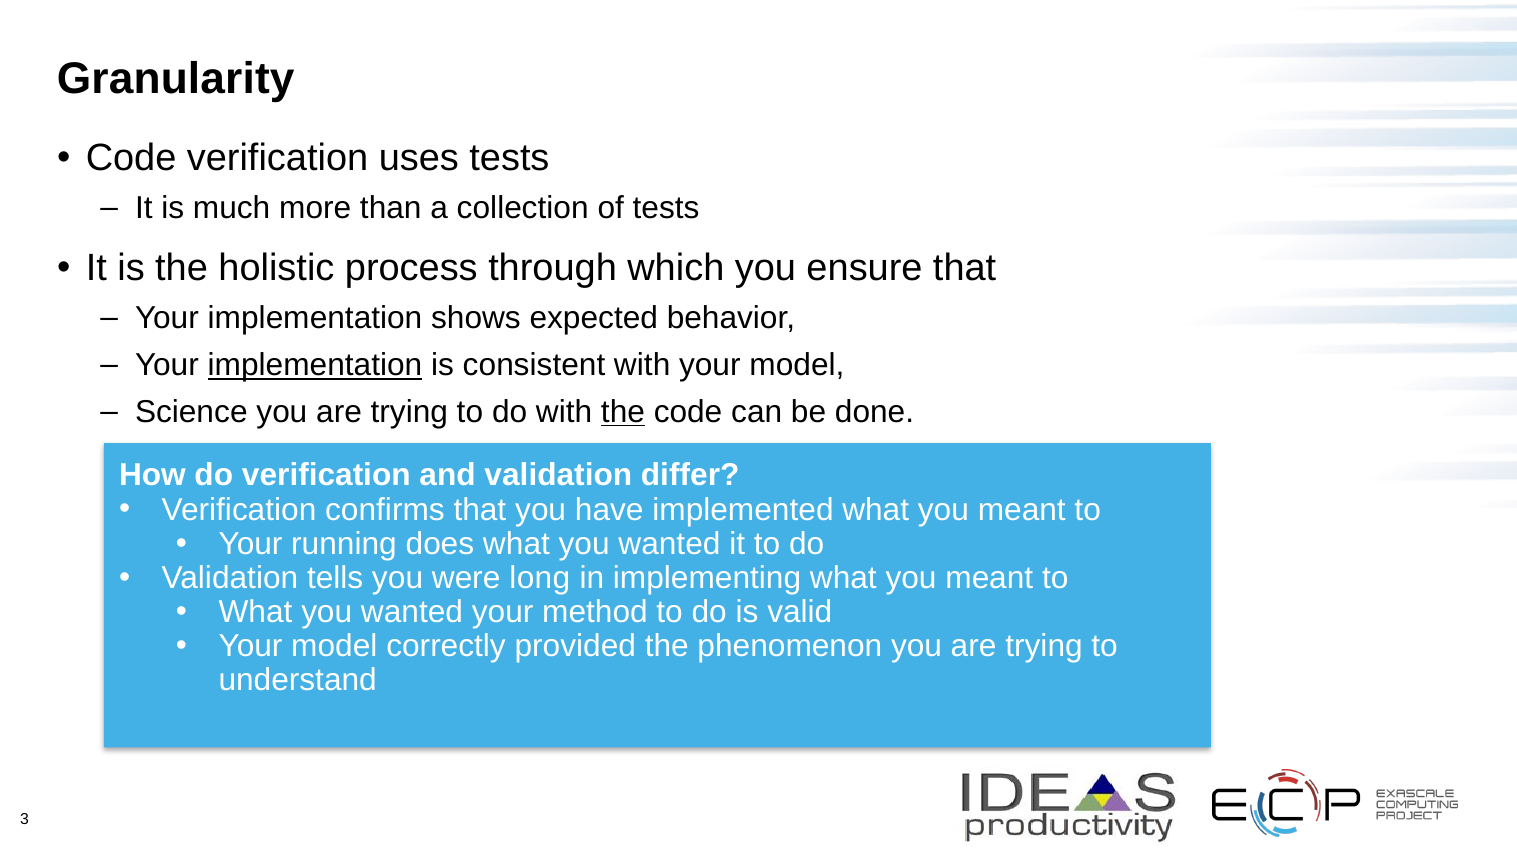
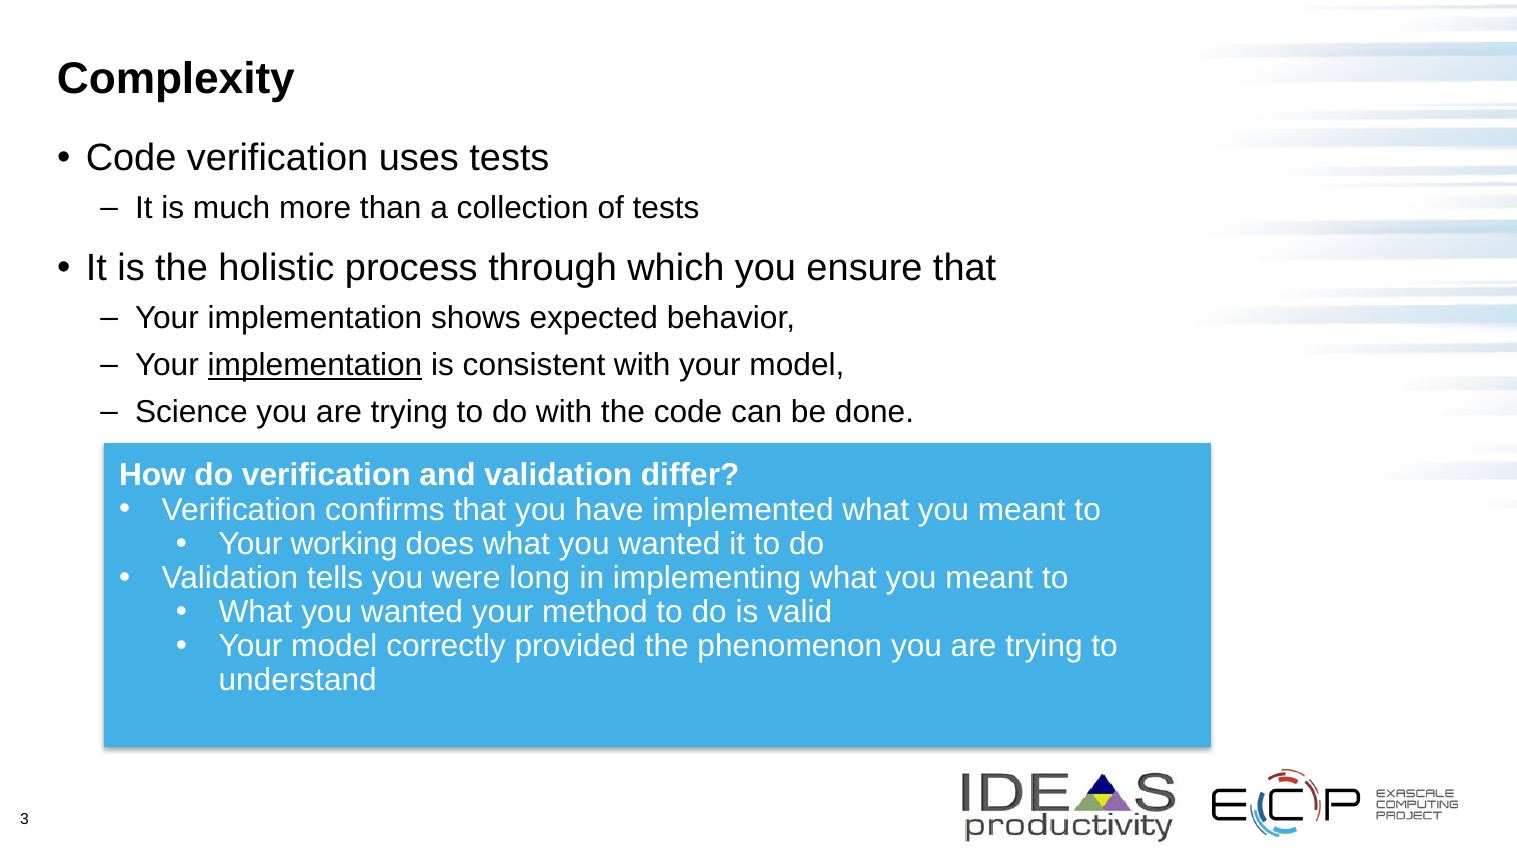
Granularity: Granularity -> Complexity (176, 78)
the underline: present -> none (623, 412)
running: running -> working (344, 544)
